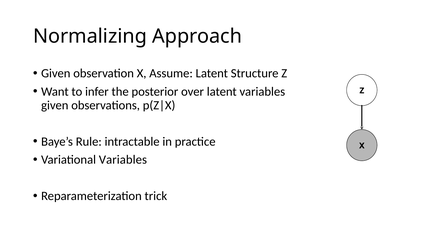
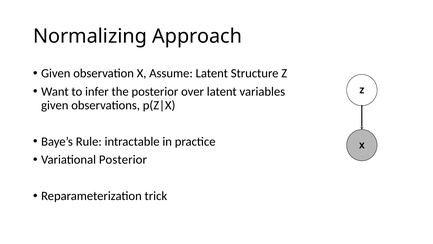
Variational Variables: Variables -> Posterior (123, 159)
